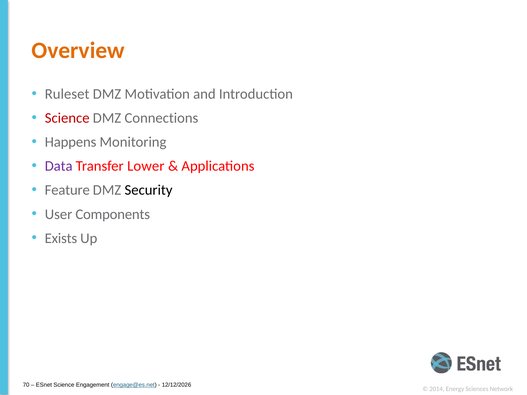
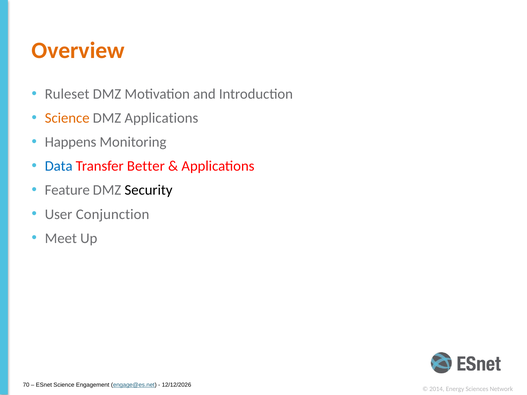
Science colour: red -> orange (67, 118)
DMZ Connections: Connections -> Applications (161, 118)
Data colour: purple -> blue (59, 166)
Lower: Lower -> Better (146, 166)
Components: Components -> Conjunction (113, 214)
Exists: Exists -> Meet (61, 238)
